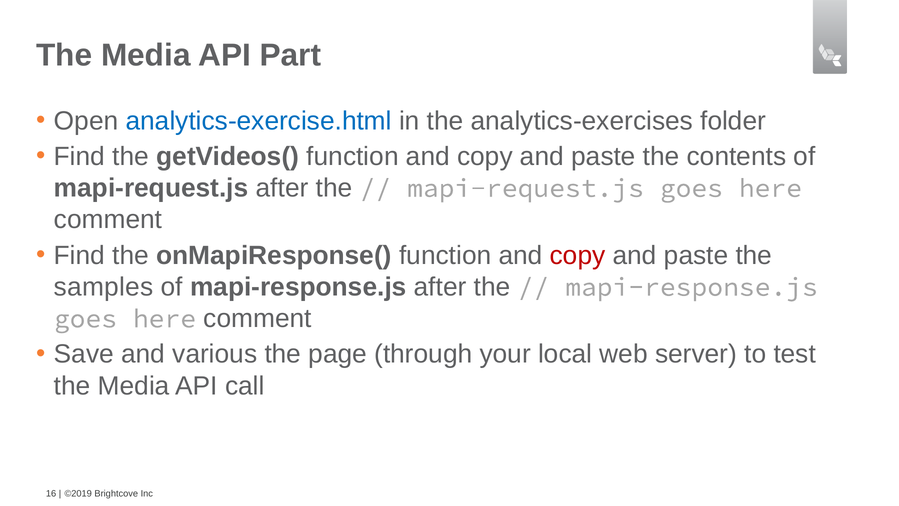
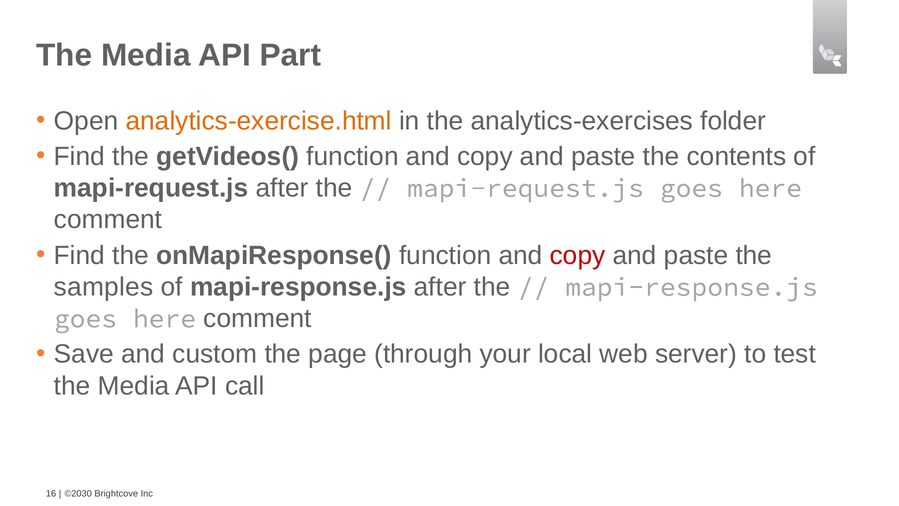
analytics-exercise.html colour: blue -> orange (259, 121)
various: various -> custom (215, 354)
©2019: ©2019 -> ©2030 (78, 494)
